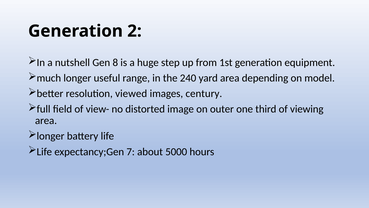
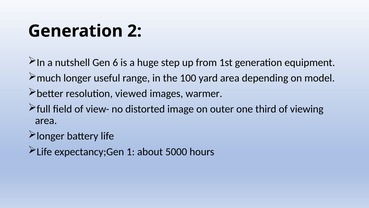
8: 8 -> 6 (115, 62)
240: 240 -> 100 (188, 78)
century: century -> warmer (204, 93)
7: 7 -> 1 (131, 151)
